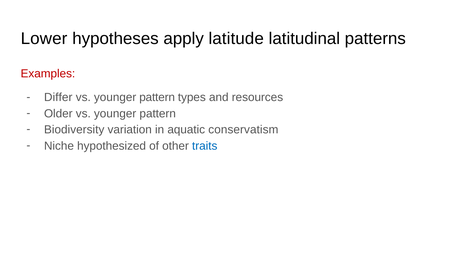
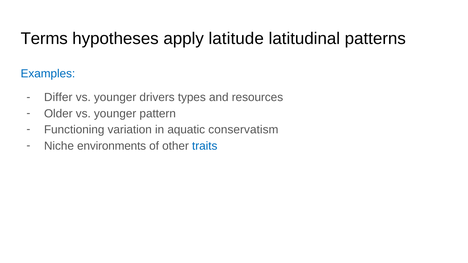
Lower: Lower -> Terms (44, 39)
Examples colour: red -> blue (48, 74)
pattern: pattern -> drivers (157, 98)
Biodiversity: Biodiversity -> Functioning (74, 130)
hypothesized: hypothesized -> environments (112, 146)
